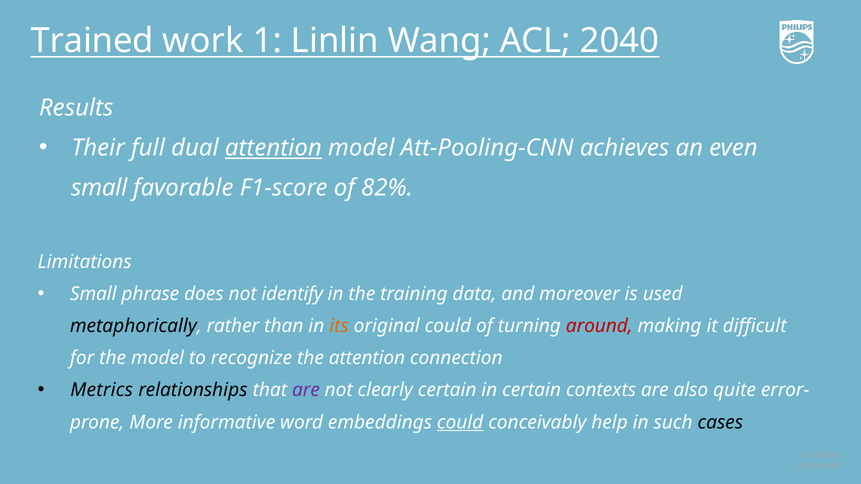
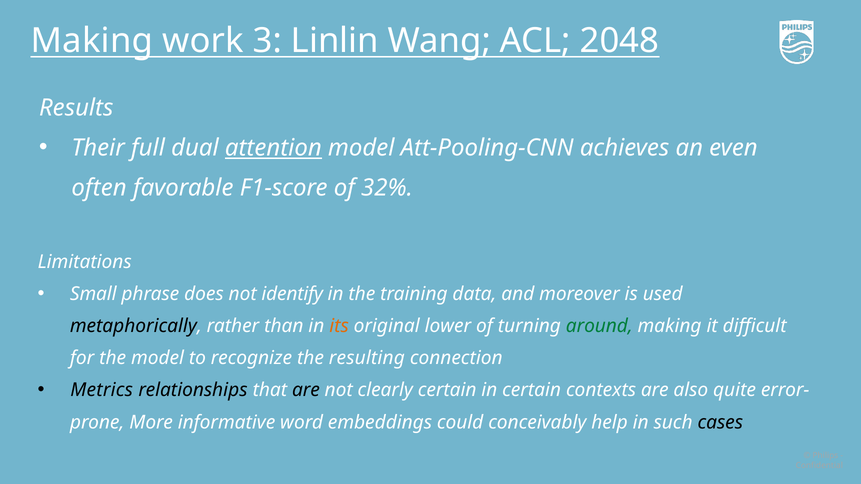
Trained: Trained -> Making (92, 41)
1: 1 -> 3 (267, 41)
2040: 2040 -> 2048 (619, 41)
small: small -> often (99, 188)
82%: 82% -> 32% (387, 188)
original could: could -> lower (448, 326)
around colour: red -> green (599, 326)
the attention: attention -> resulting (367, 358)
are colour: purple -> black (306, 390)
could underline: present -> none (460, 423)
